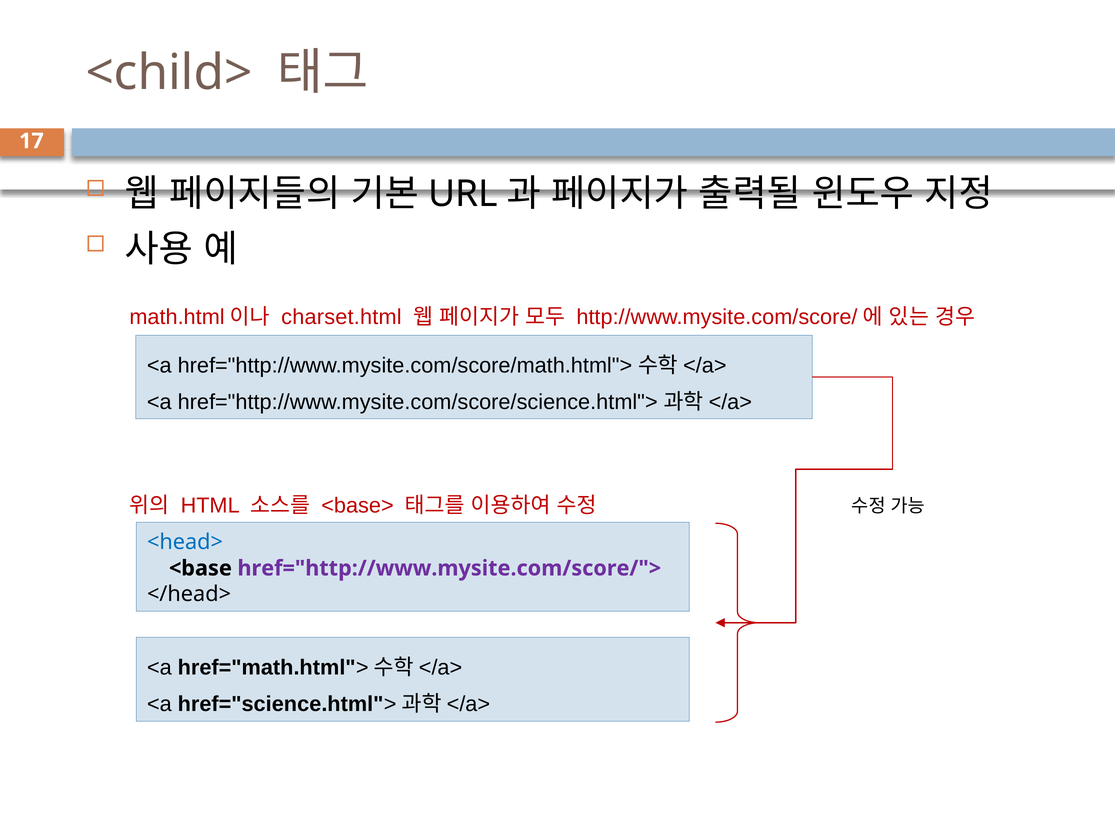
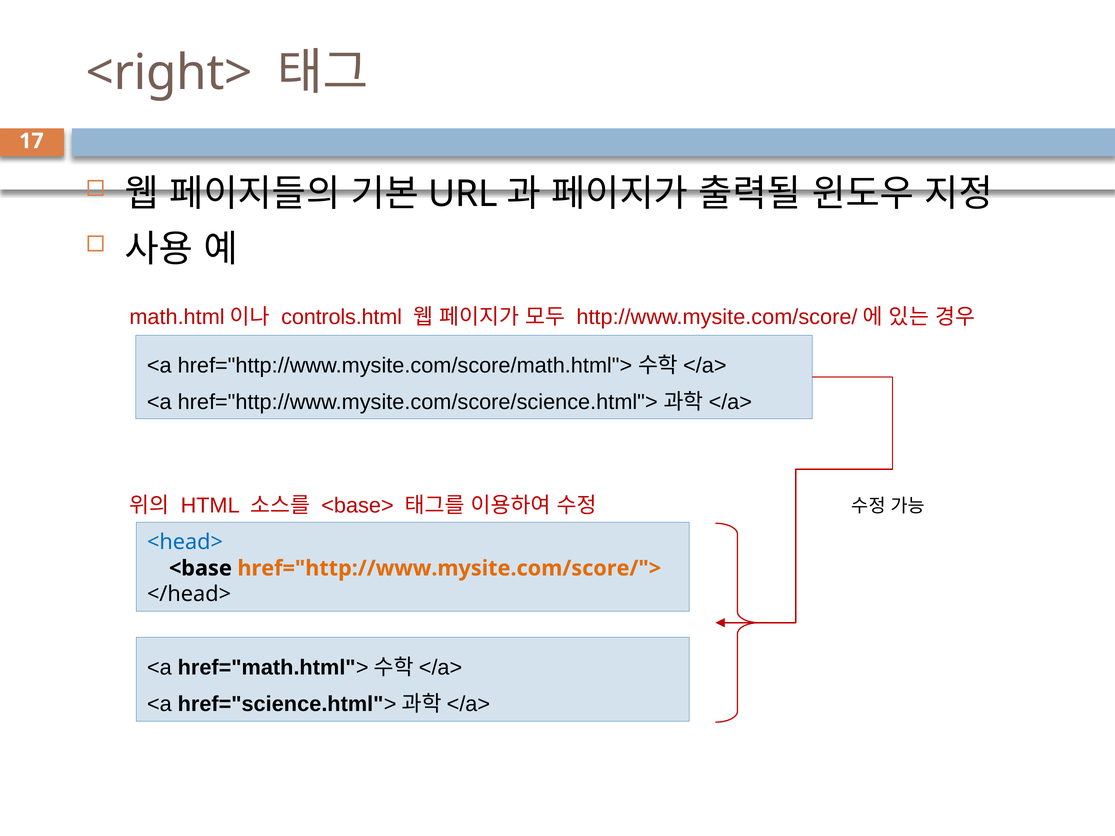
<child>: <child> -> <right> (169, 73)
charset.html: charset.html -> controls.html (342, 317)
href="http://www.mysite.com/score/"> colour: purple -> orange (449, 568)
